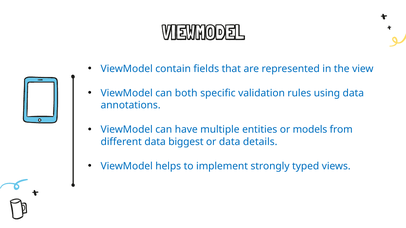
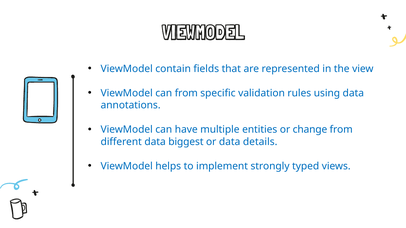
can both: both -> from (186, 93)
models: models -> change (310, 130)
